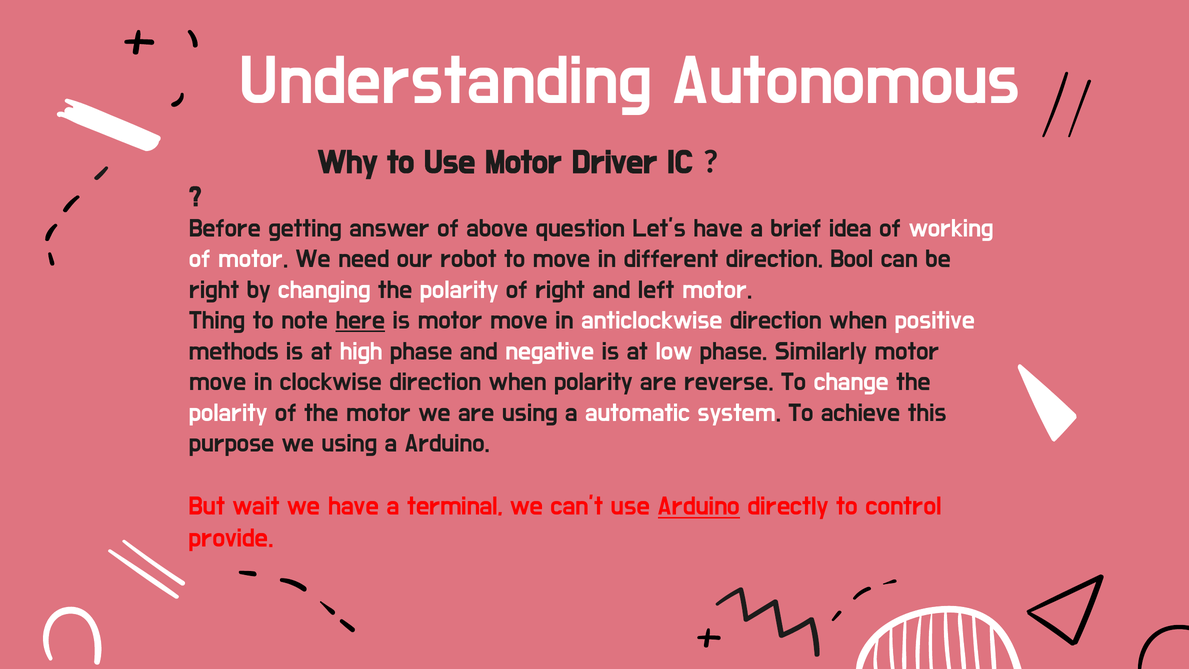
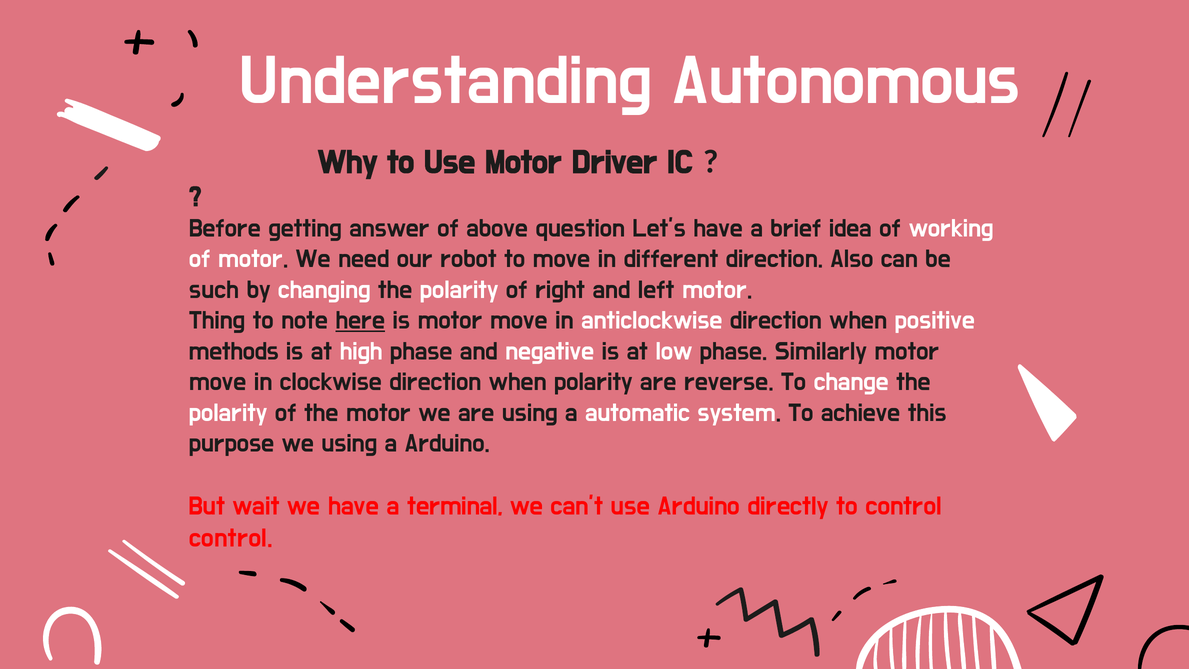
Bool: Bool -> Also (852, 259)
right: right -> such (214, 290)
Arduino underline: present -> none (699, 506)
provide: provide -> control (231, 538)
